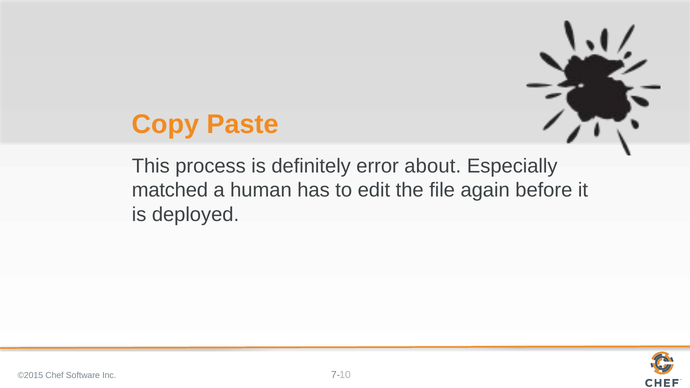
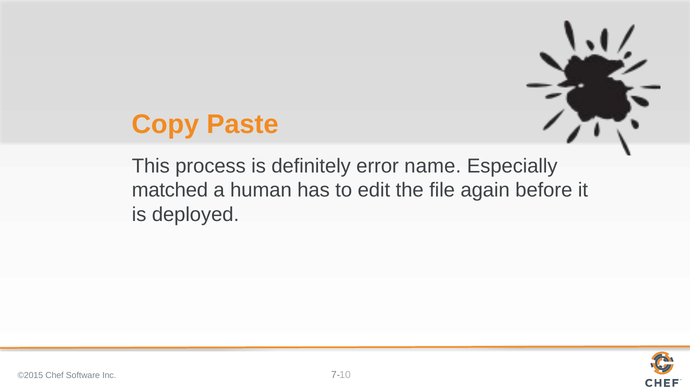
about: about -> name (433, 166)
